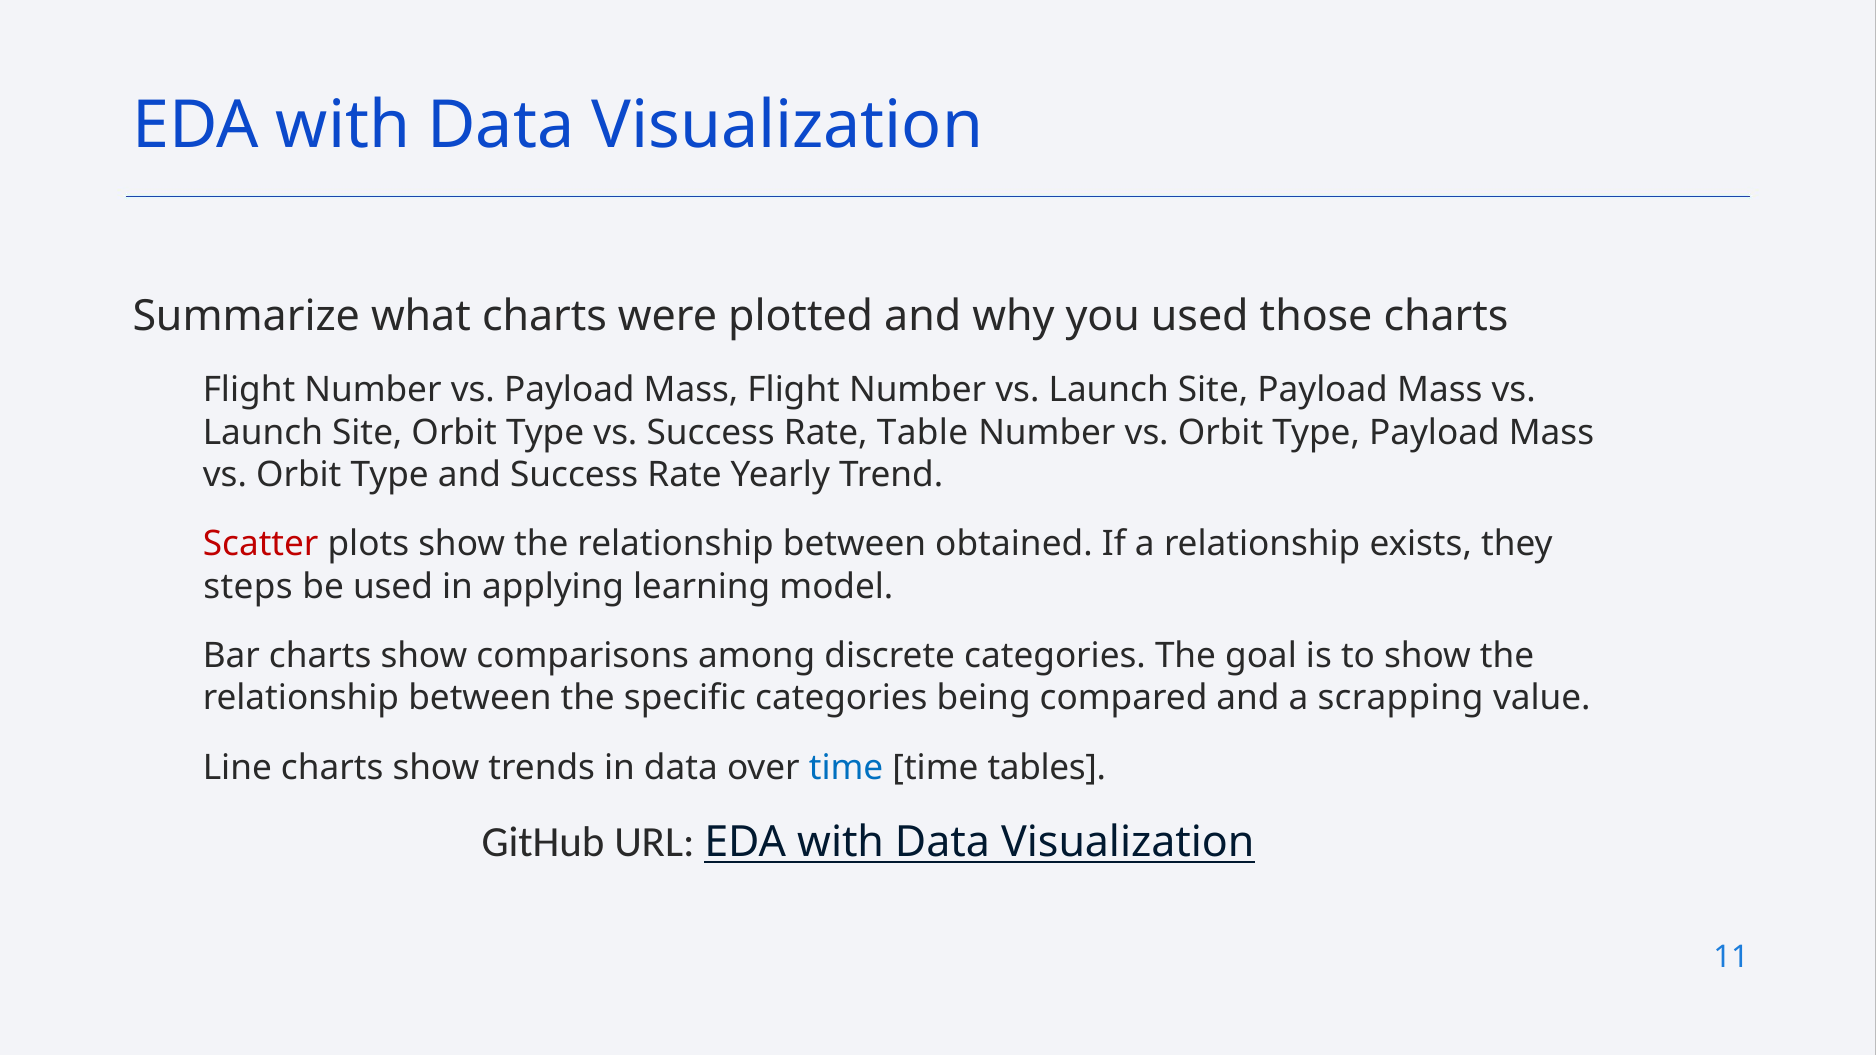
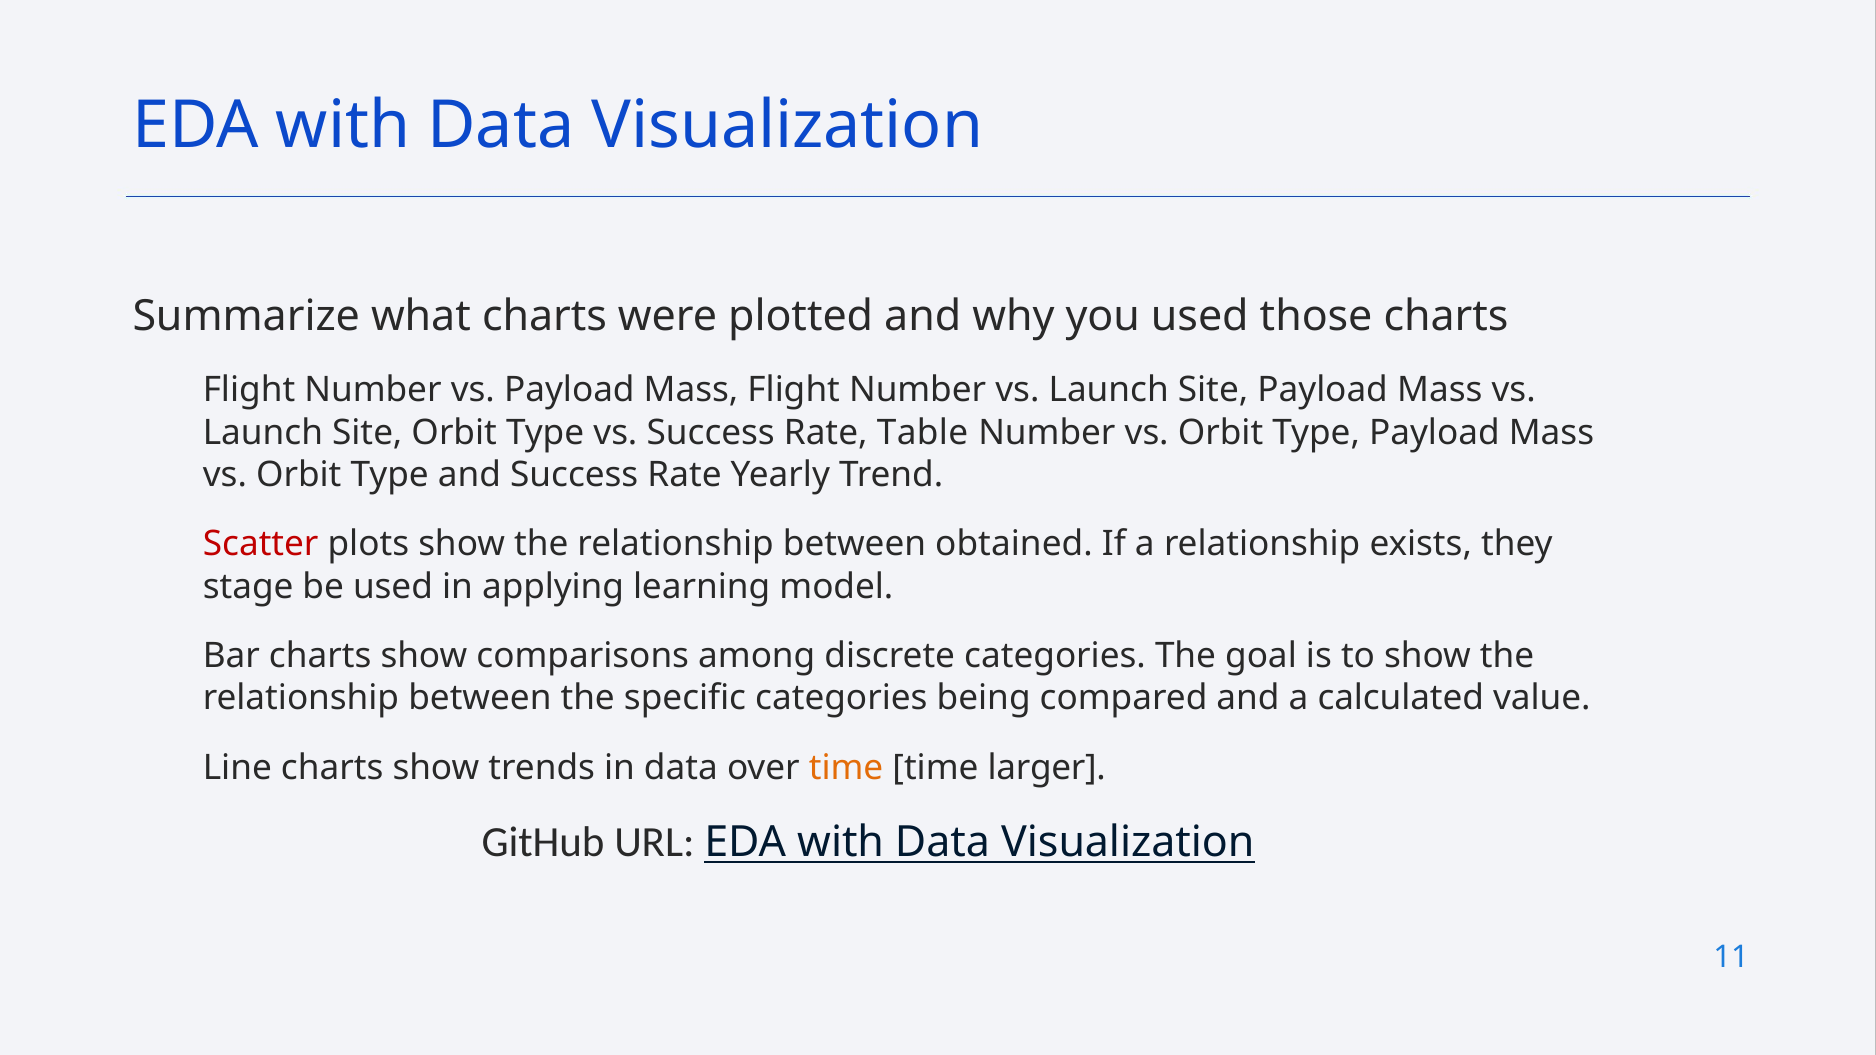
steps: steps -> stage (248, 587)
scrapping: scrapping -> calculated (1401, 698)
time colour: blue -> orange (846, 768)
tables: tables -> larger (1047, 768)
